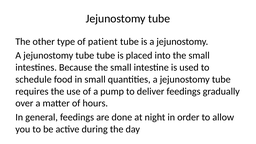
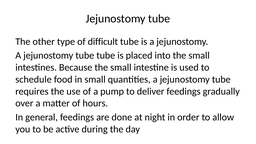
patient: patient -> difficult (103, 42)
